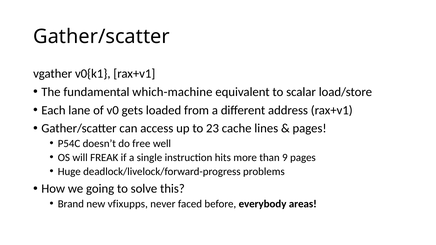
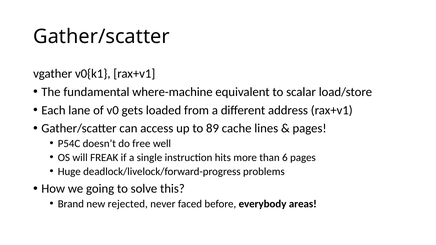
which-machine: which-machine -> where-machine (172, 92)
23: 23 -> 89 (213, 129)
9: 9 -> 6 (285, 158)
vfixupps: vfixupps -> rejected (128, 204)
